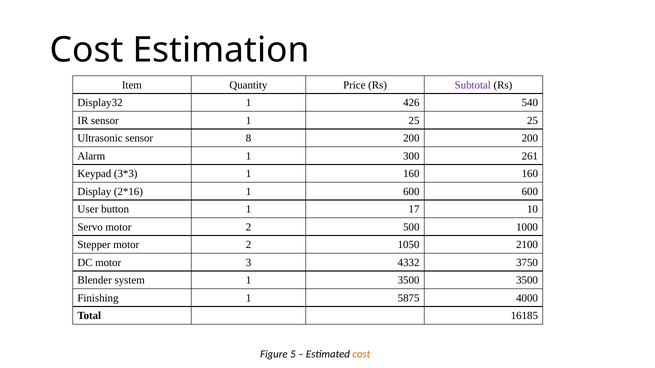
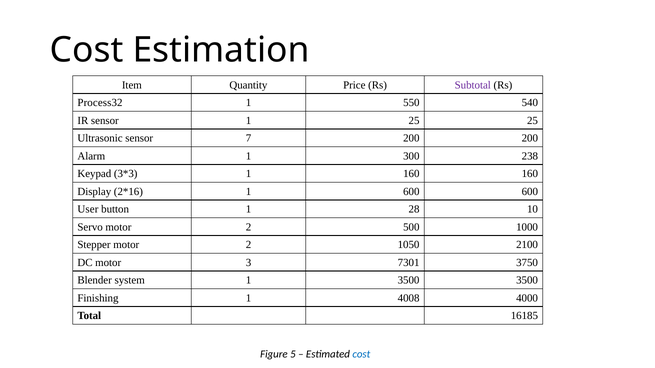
Display32: Display32 -> Process32 (100, 103)
426: 426 -> 550 (411, 103)
8: 8 -> 7 (248, 139)
261: 261 -> 238 (530, 156)
17: 17 -> 28 (414, 210)
4332: 4332 -> 7301 (409, 263)
5875: 5875 -> 4008 (409, 298)
cost colour: orange -> blue (361, 354)
